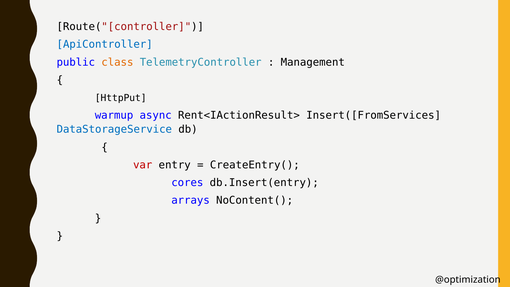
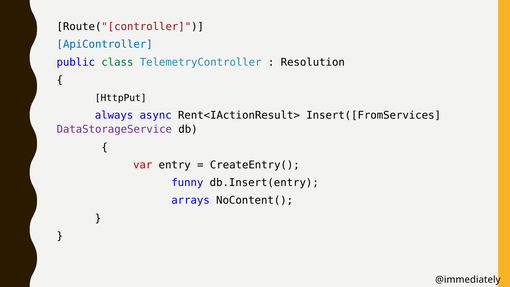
class colour: orange -> green (117, 62)
Management: Management -> Resolution (313, 62)
warmup: warmup -> always (114, 115)
DataStorageService colour: blue -> purple (114, 129)
cores: cores -> funny (187, 183)
@optimization: @optimization -> @immediately (468, 280)
